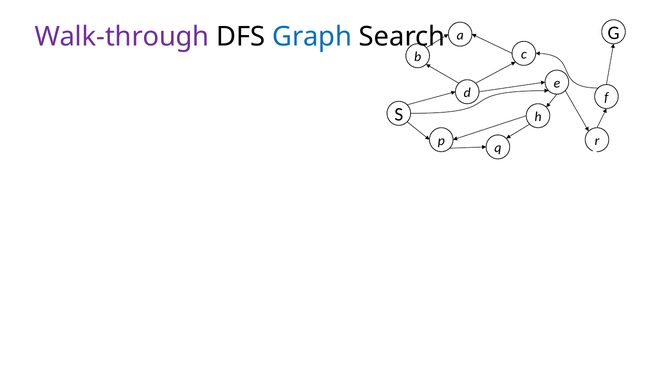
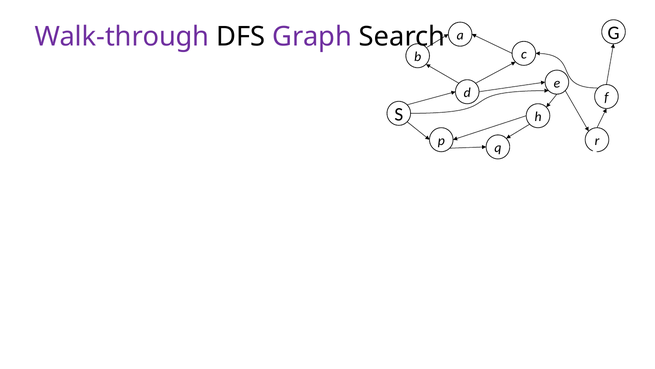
Graph colour: blue -> purple (312, 37)
